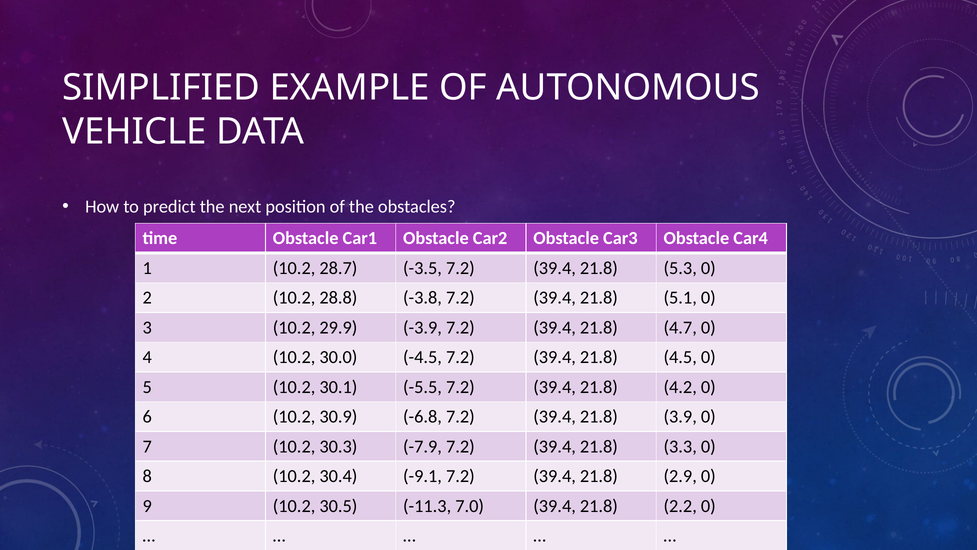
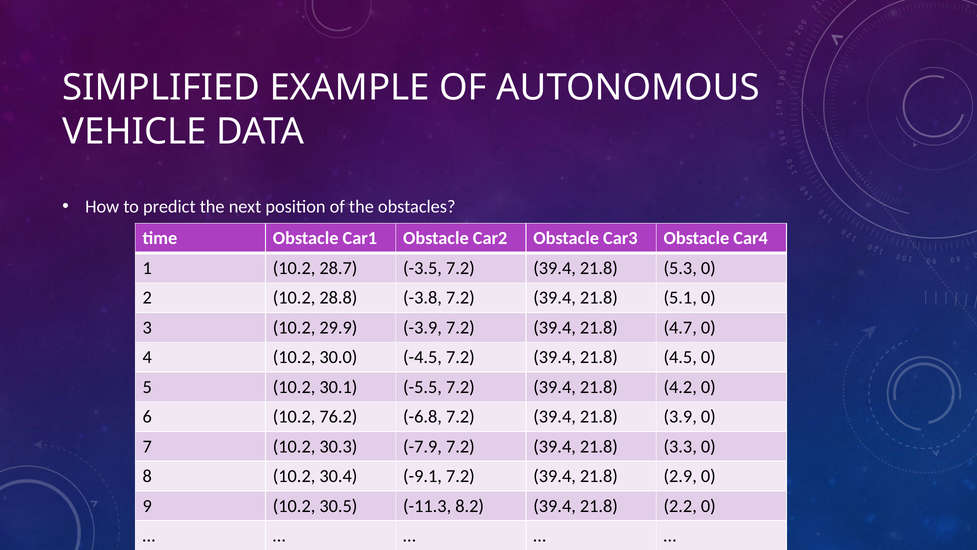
30.9: 30.9 -> 76.2 (338, 416)
7.0: 7.0 -> 8.2 (470, 506)
